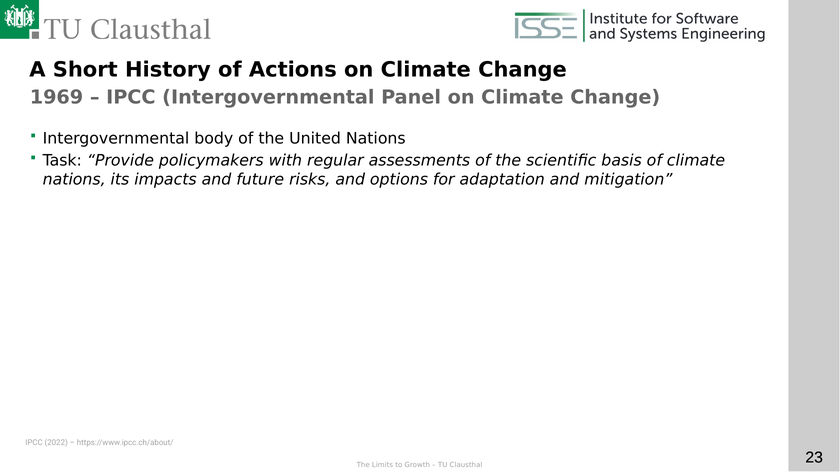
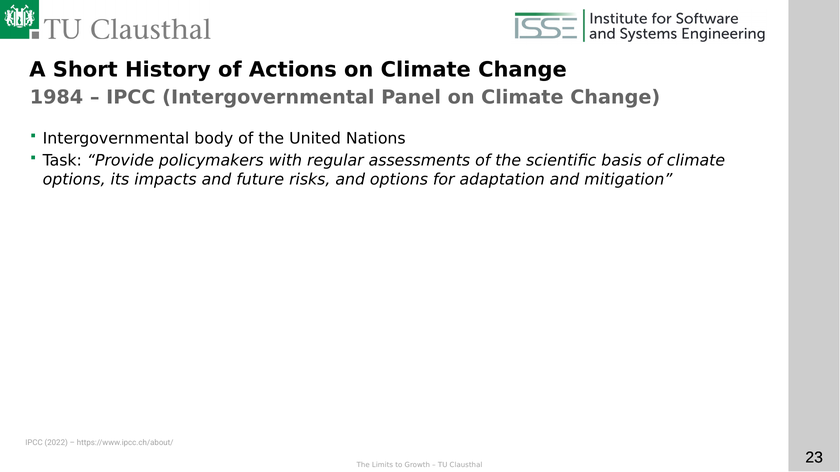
1969: 1969 -> 1984 (56, 97)
nations: nations -> options (74, 180)
